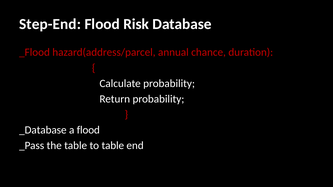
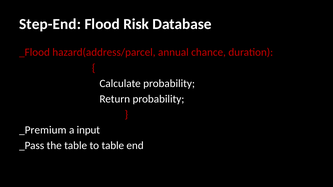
_Database: _Database -> _Premium (43, 130)
a flood: flood -> input (88, 130)
